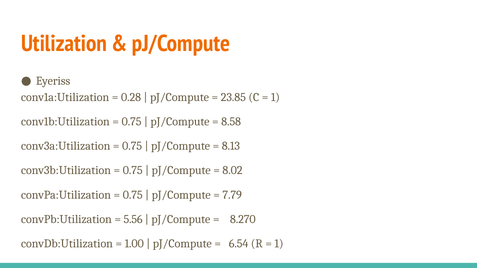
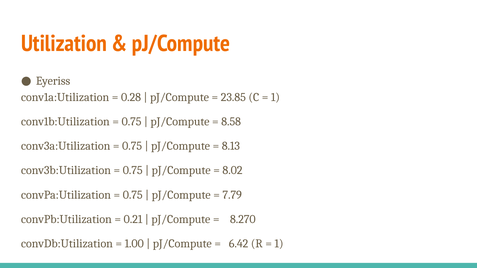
5.56: 5.56 -> 0.21 (133, 219)
6.54: 6.54 -> 6.42 (239, 244)
